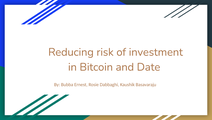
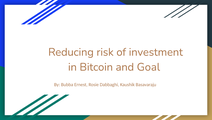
Date: Date -> Goal (148, 67)
